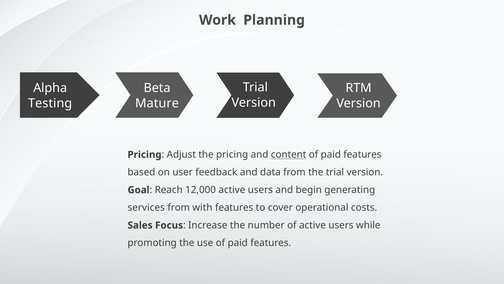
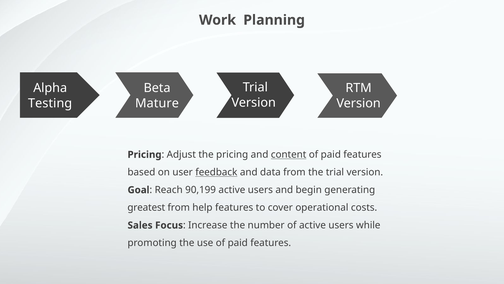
feedback underline: none -> present (216, 172)
12,000: 12,000 -> 90,199 (201, 190)
services: services -> greatest (146, 207)
with: with -> help (202, 207)
